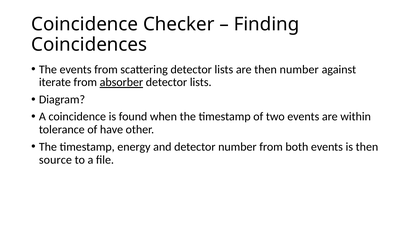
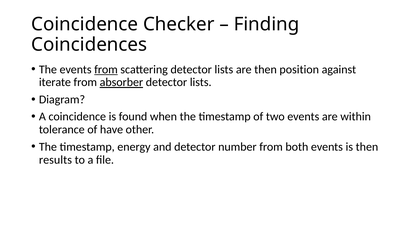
from underline: none -> present (106, 69)
then number: number -> position (299, 69)
source: source -> results (55, 159)
